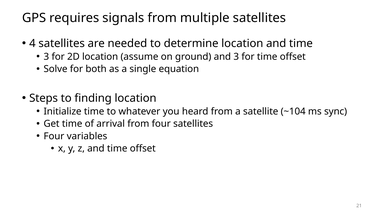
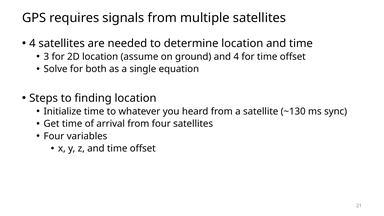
and 3: 3 -> 4 (236, 57)
~104: ~104 -> ~130 (293, 111)
